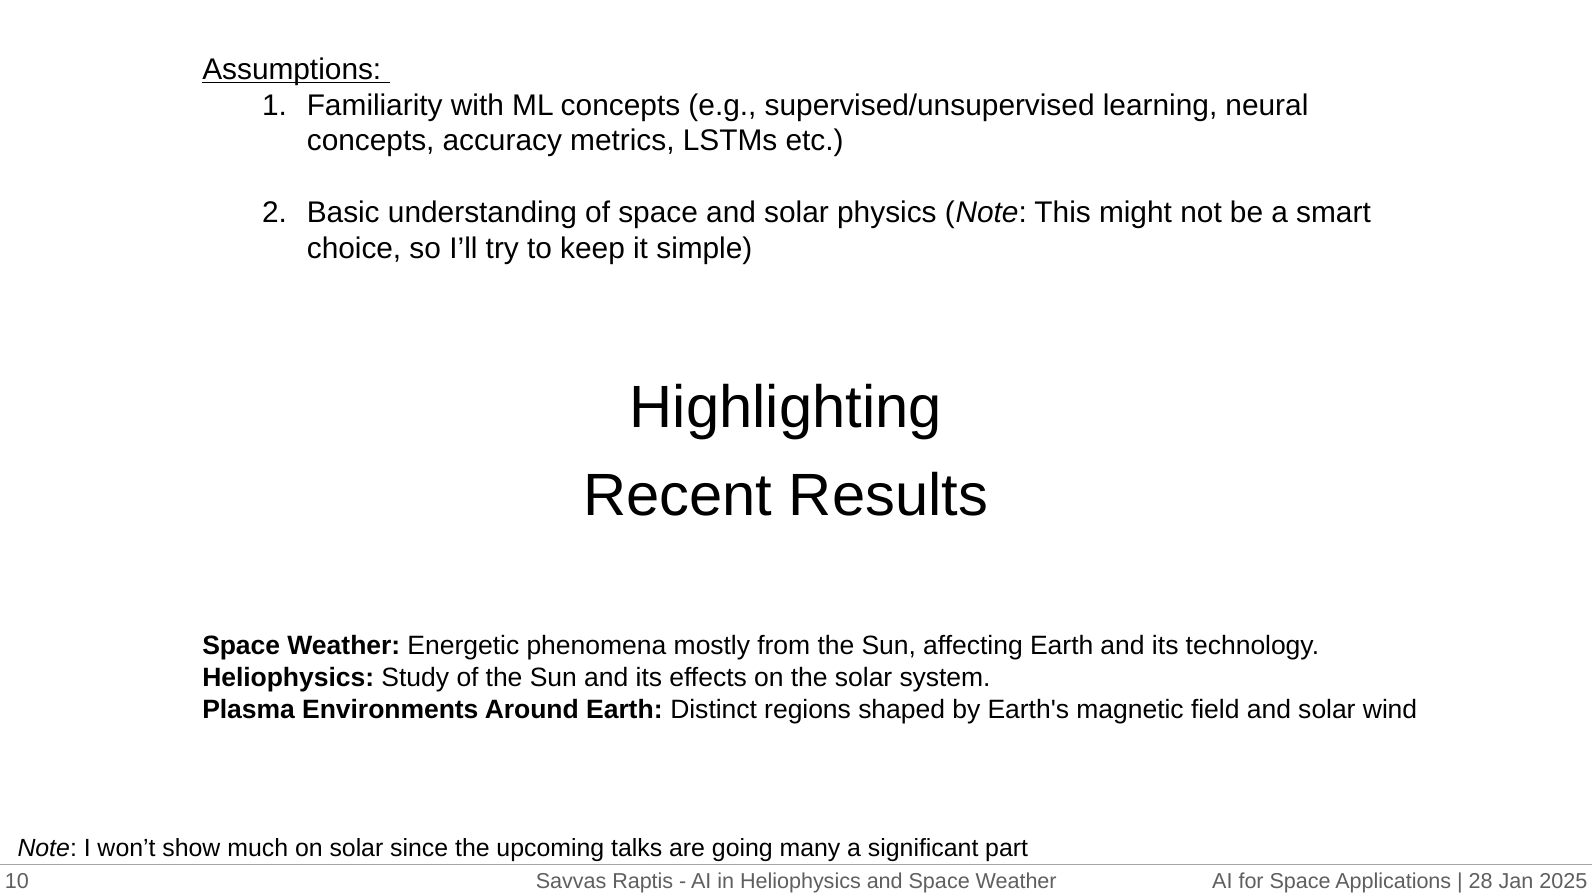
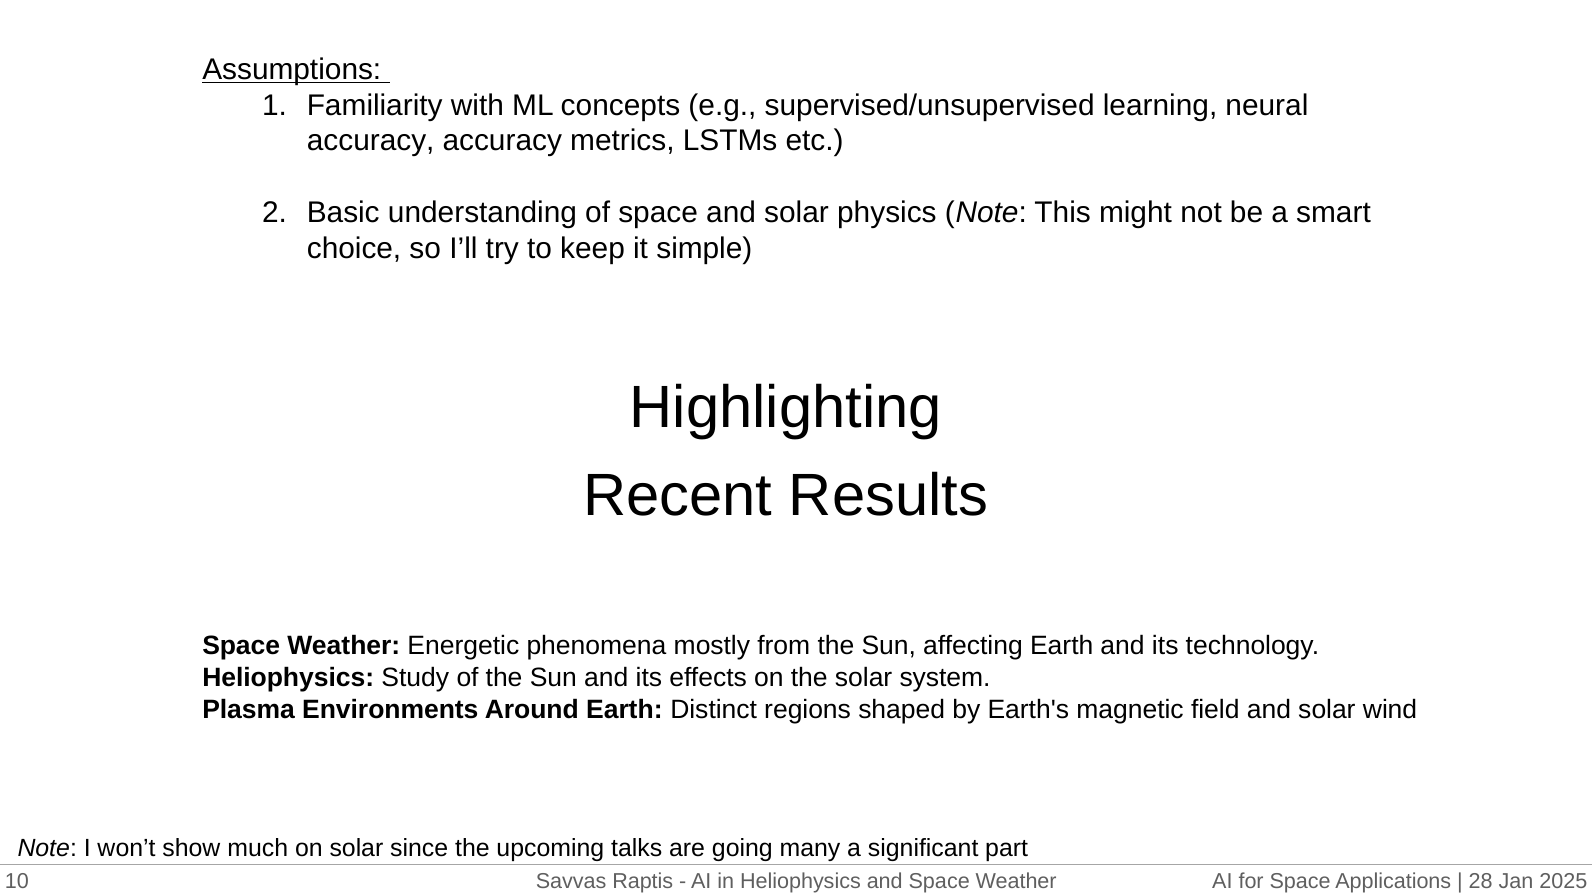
concepts: concepts -> accuracy (371, 141)
